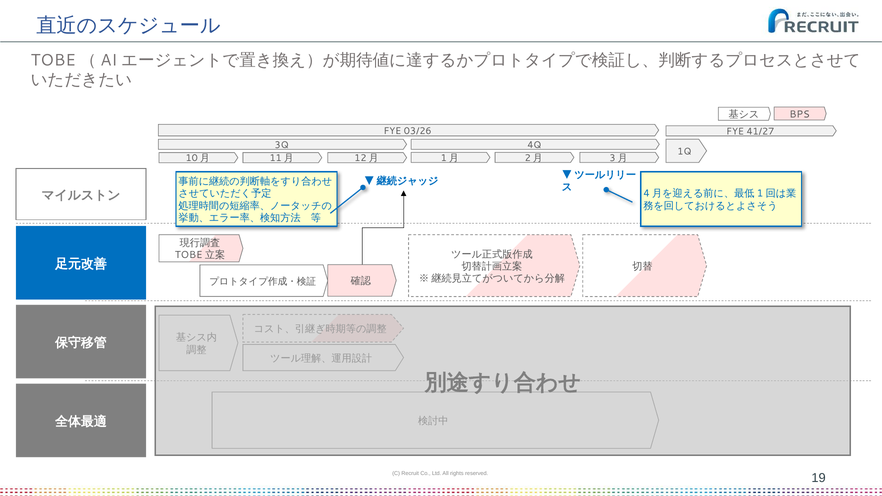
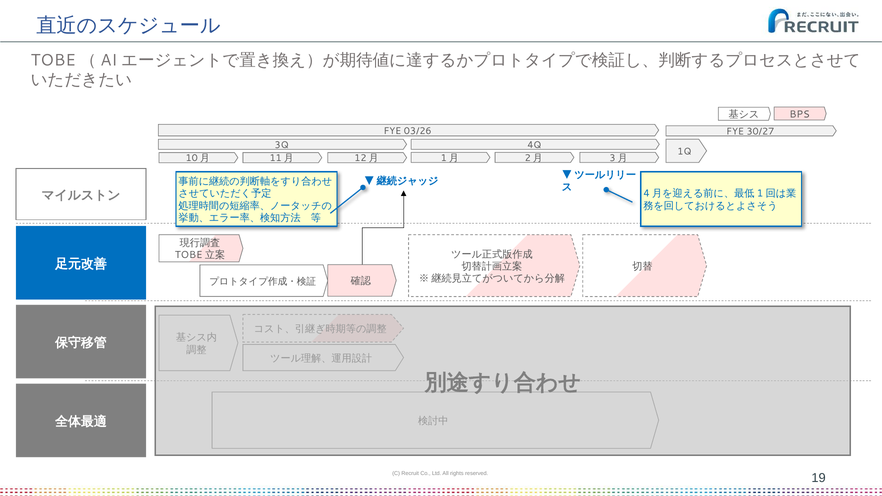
41/27: 41/27 -> 30/27 (760, 132)
